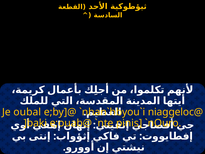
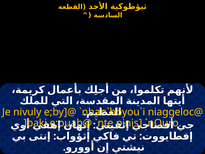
oubal: oubal -> nivuly (27, 112)
